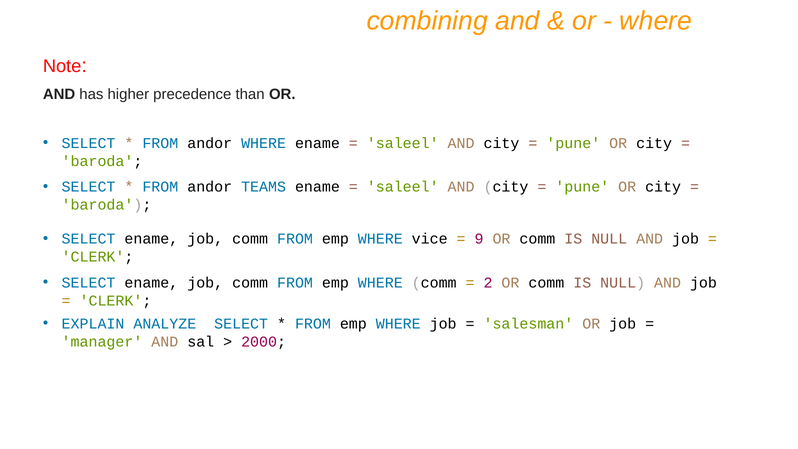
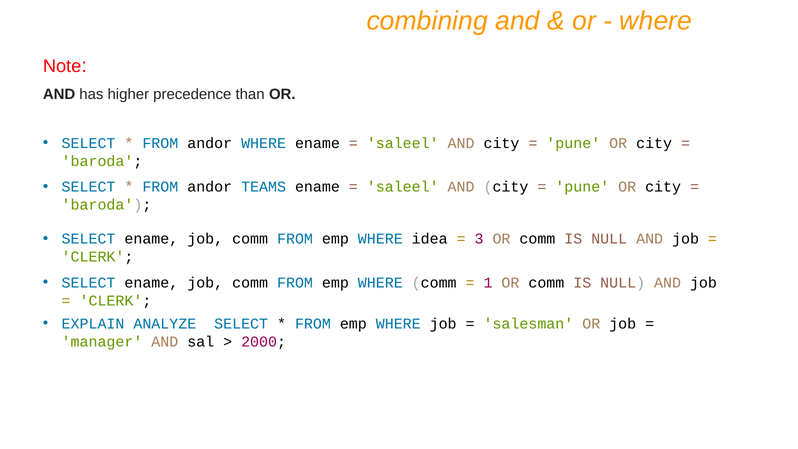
vice: vice -> idea (430, 239)
9: 9 -> 3 (479, 239)
2: 2 -> 1 (488, 283)
